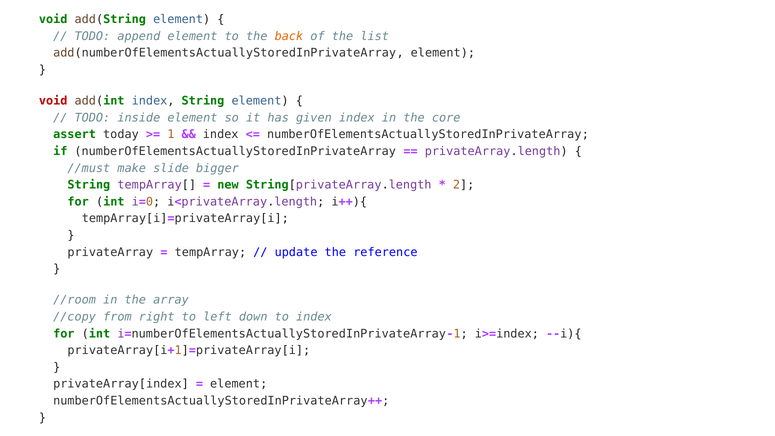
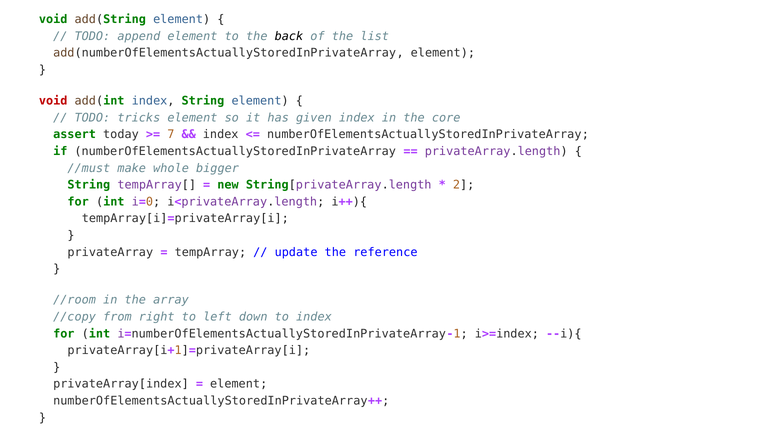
back colour: orange -> black (289, 36)
inside: inside -> tricks (139, 118)
1: 1 -> 7 (171, 134)
slide: slide -> whole (171, 168)
